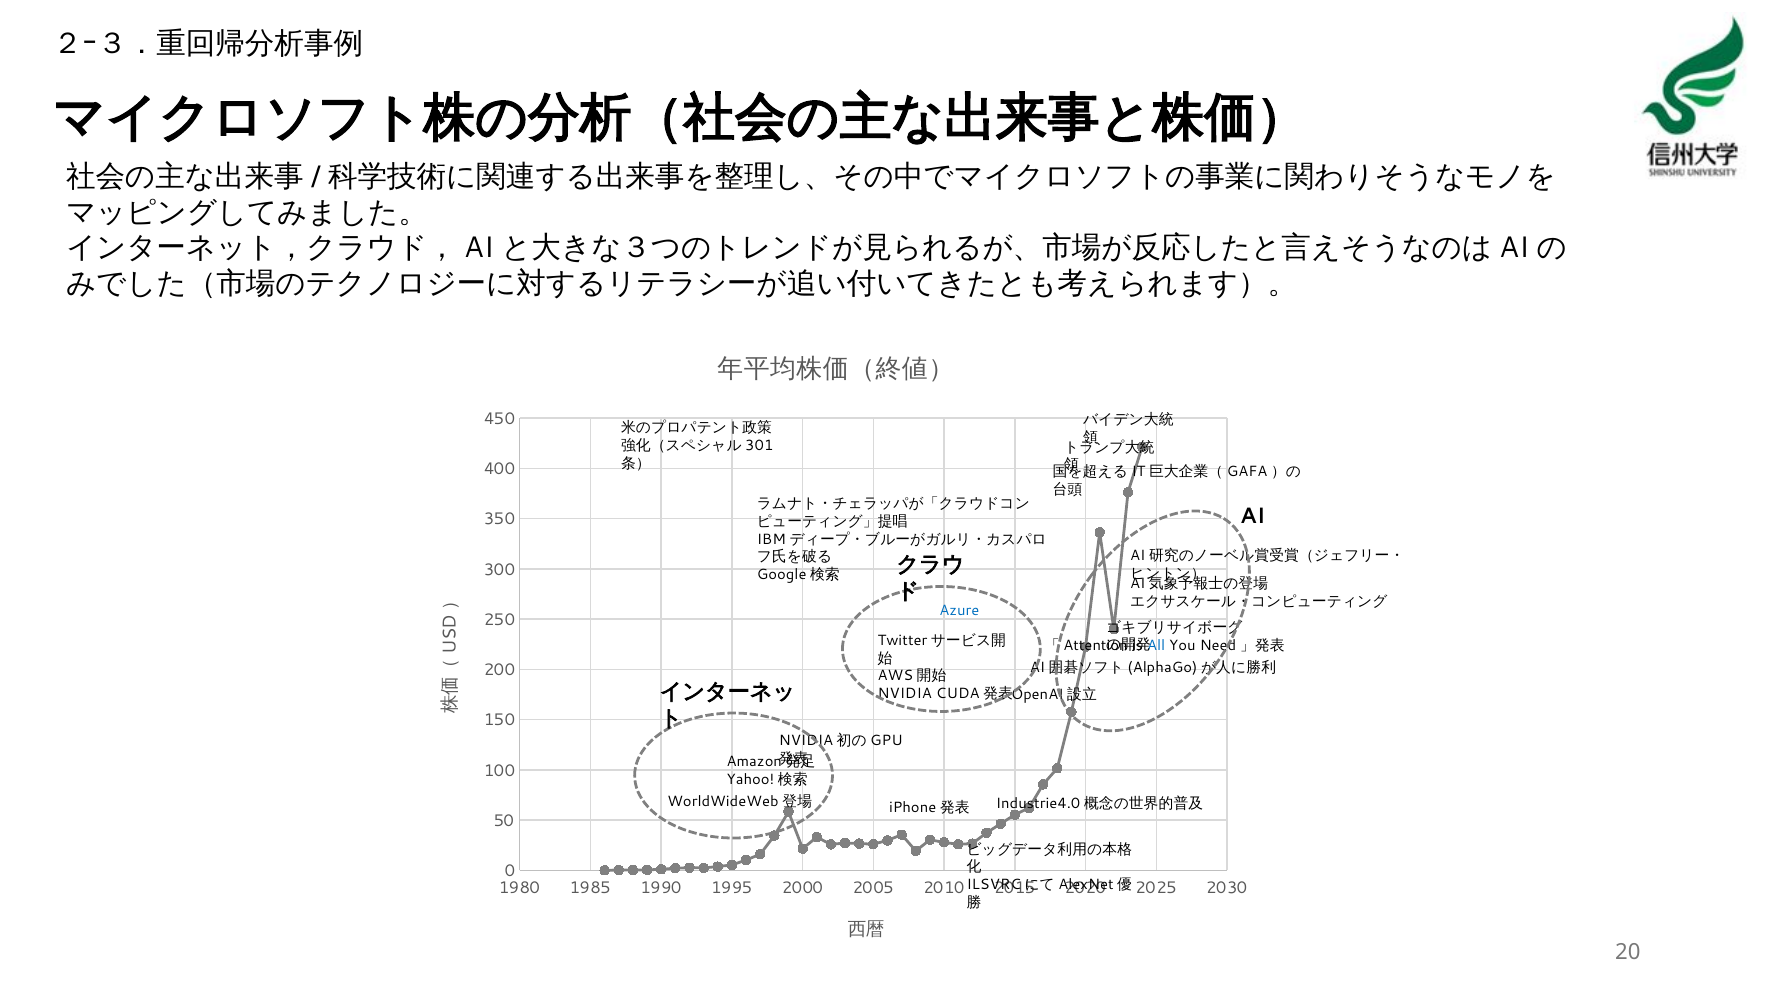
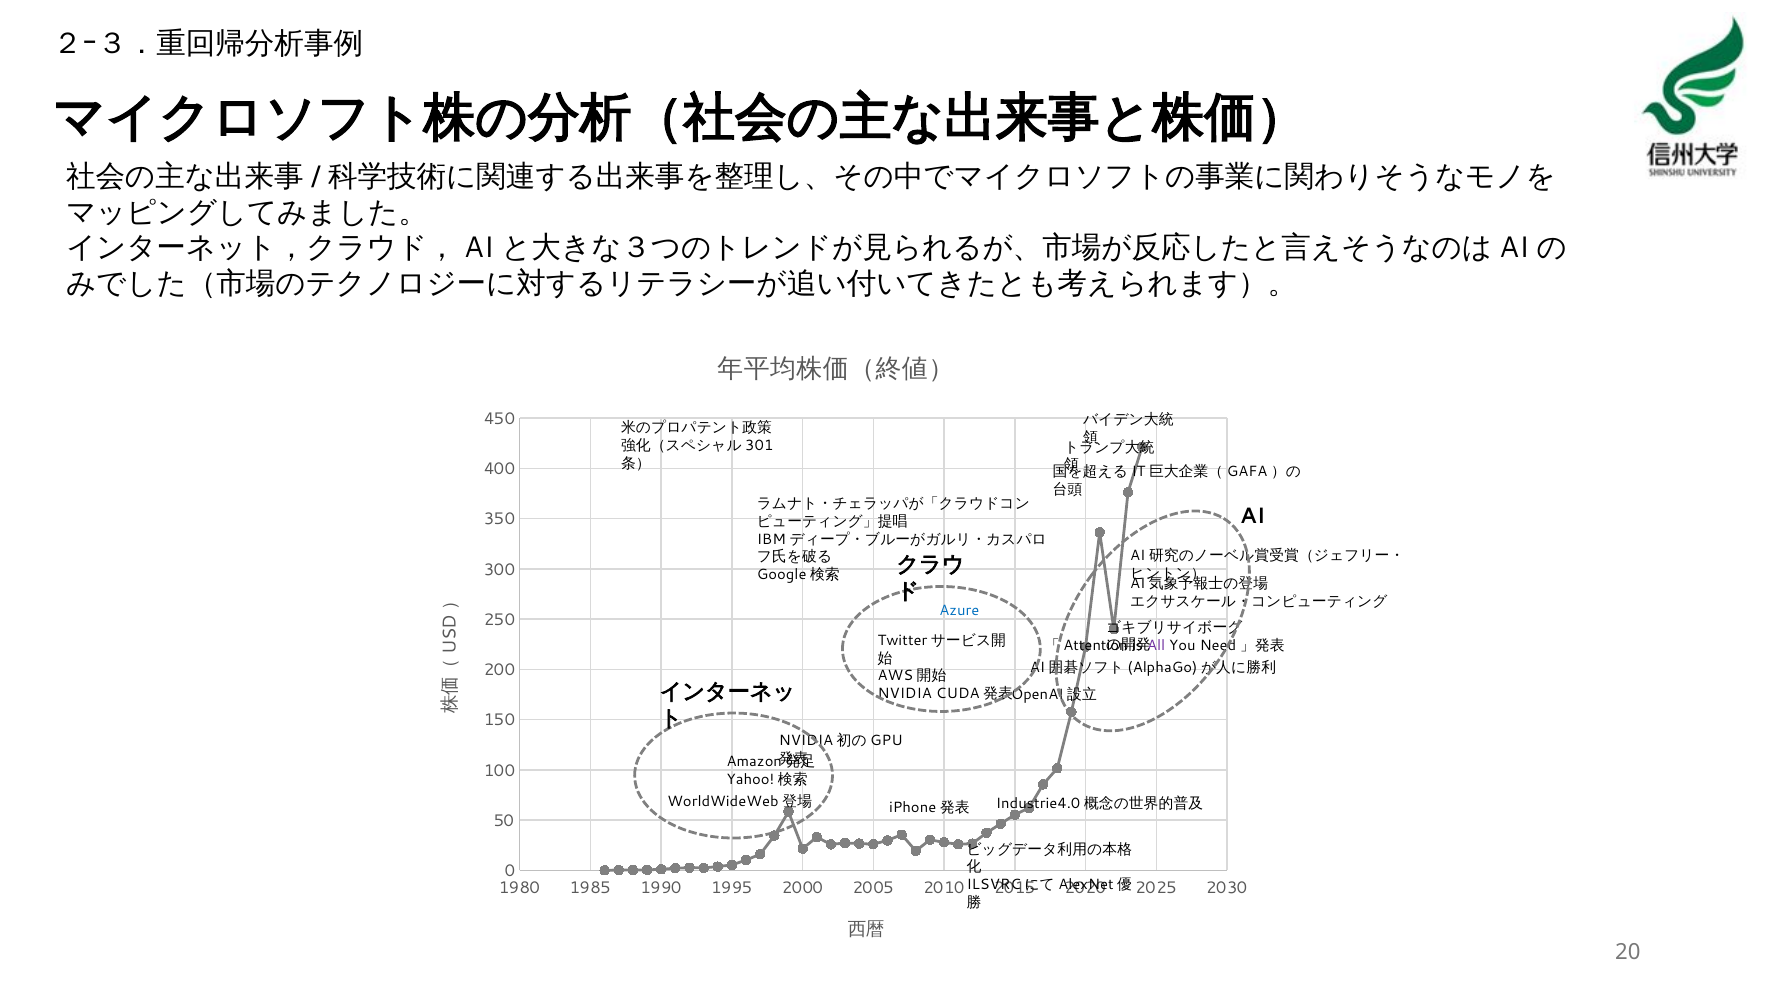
All colour: blue -> purple (1156, 646)
